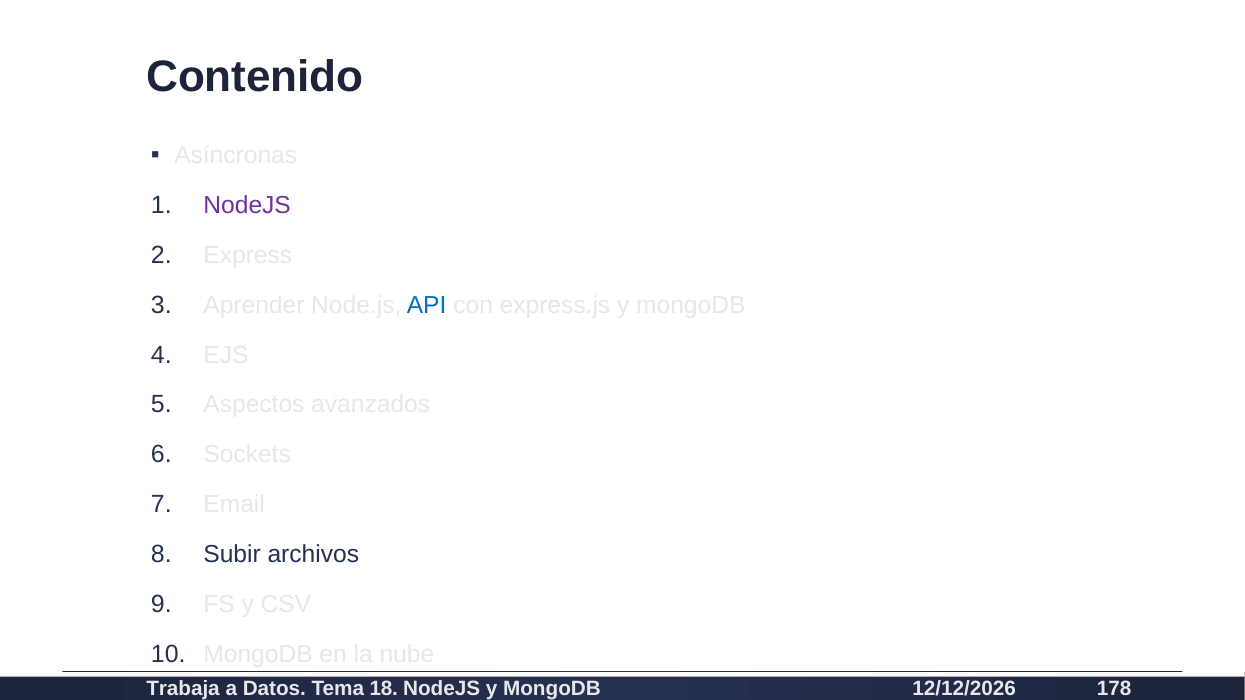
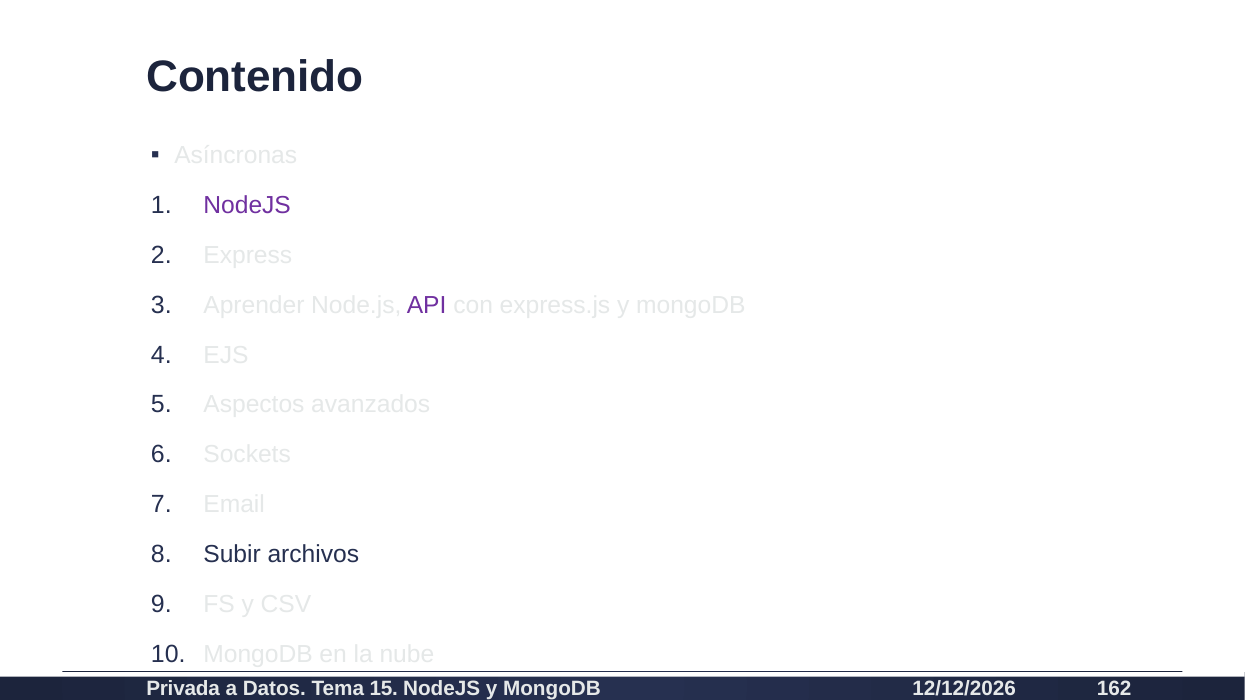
API colour: blue -> purple (427, 305)
Trabaja: Trabaja -> Privada (183, 689)
18: 18 -> 15 (384, 689)
178: 178 -> 162 (1114, 689)
